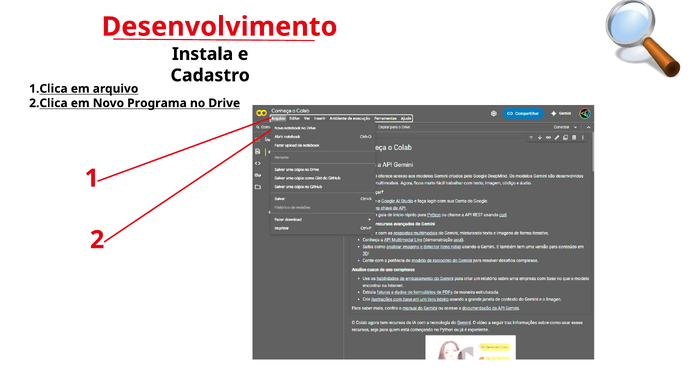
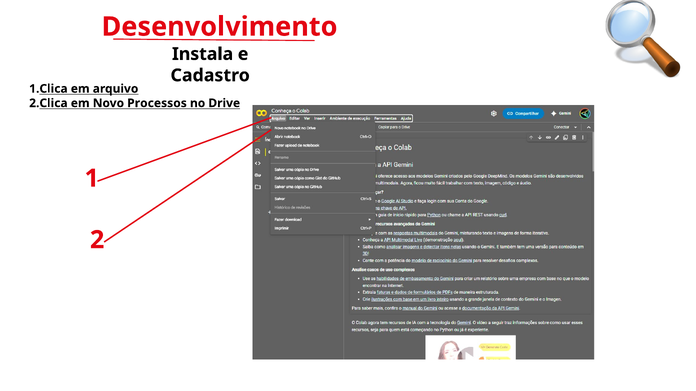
Programa: Programa -> Processos (157, 103)
